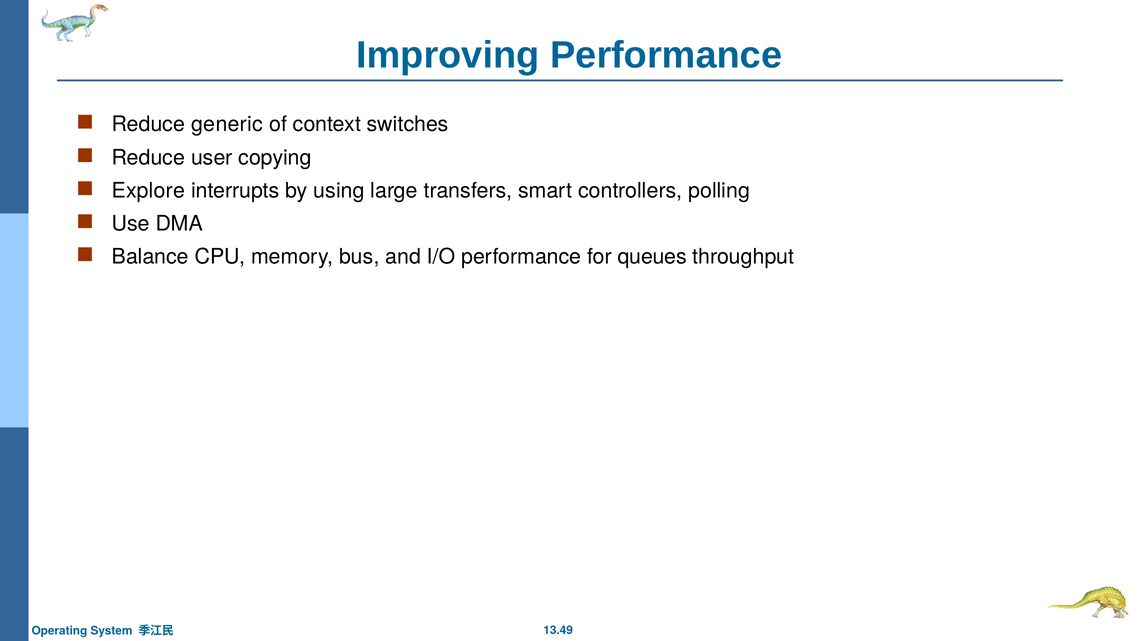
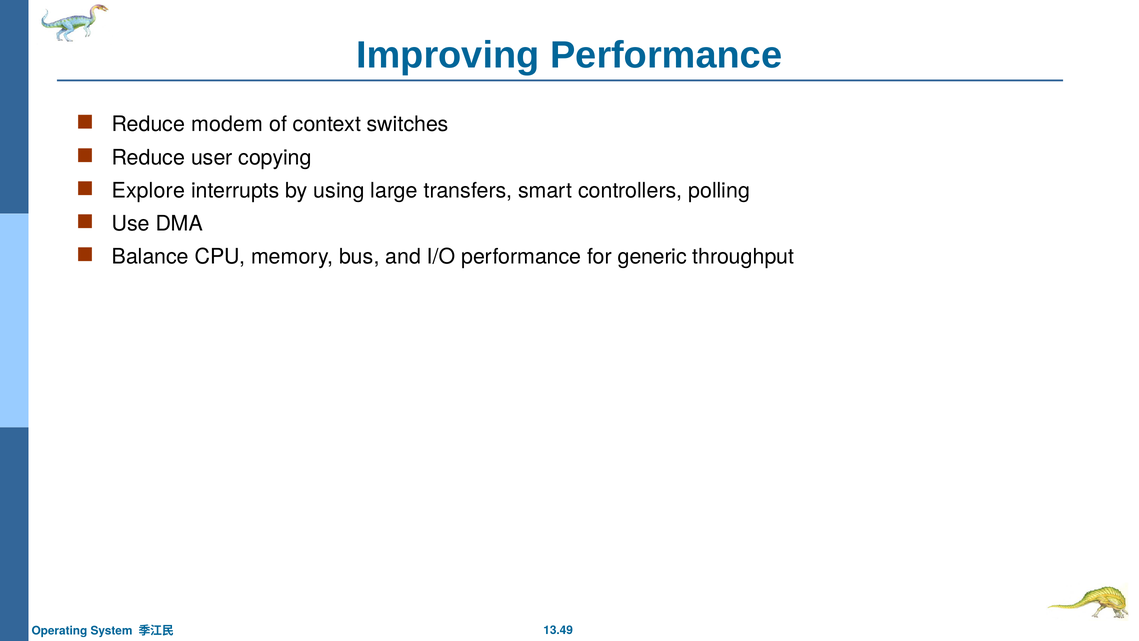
generic: generic -> modem (227, 124)
queues: queues -> generic (652, 257)
